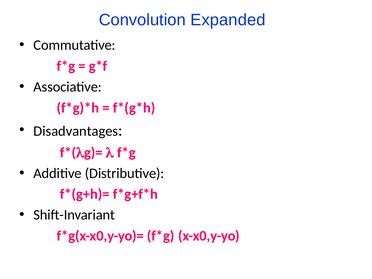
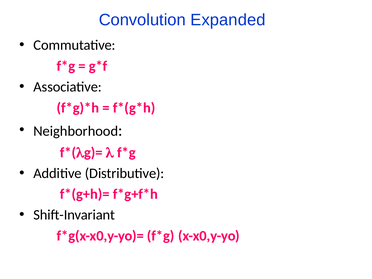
Disadvantages: Disadvantages -> Neighborhood (76, 131)
